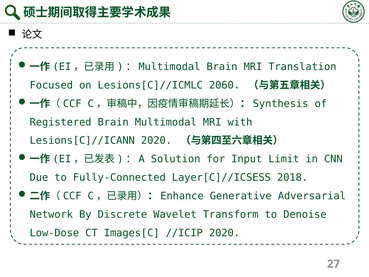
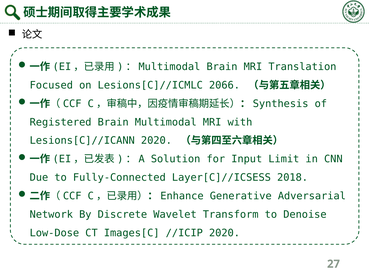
2060: 2060 -> 2066 (224, 85)
